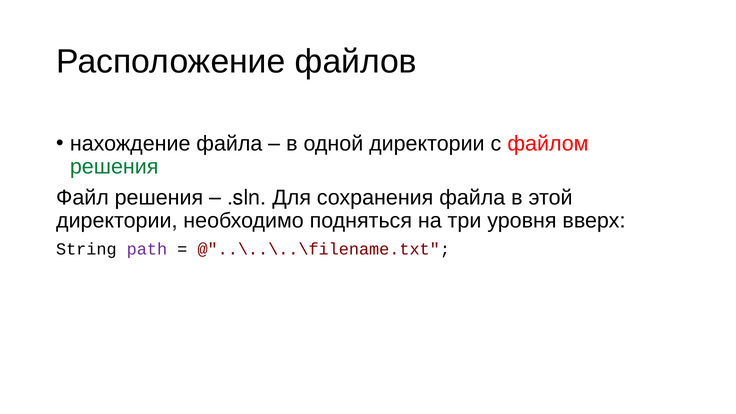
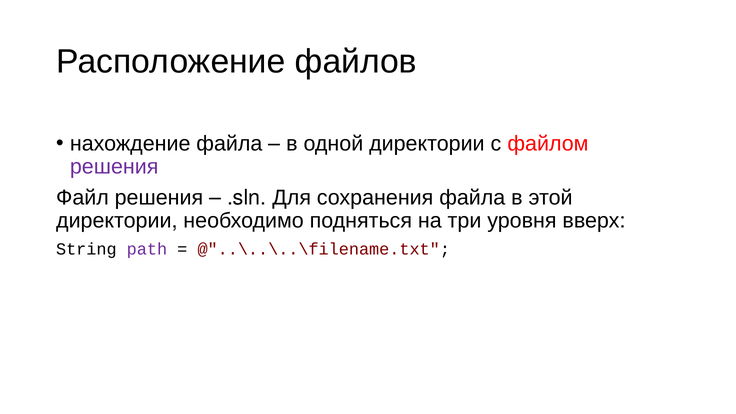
решения colour: green -> purple (114, 167)
